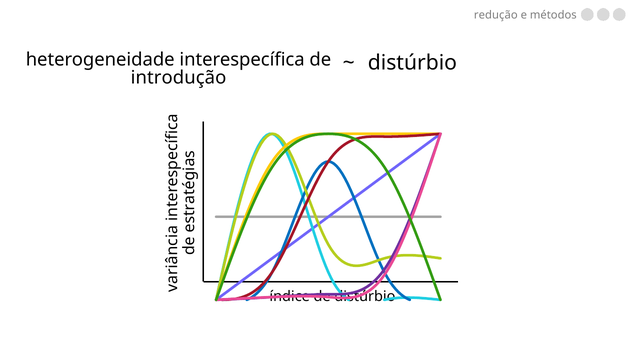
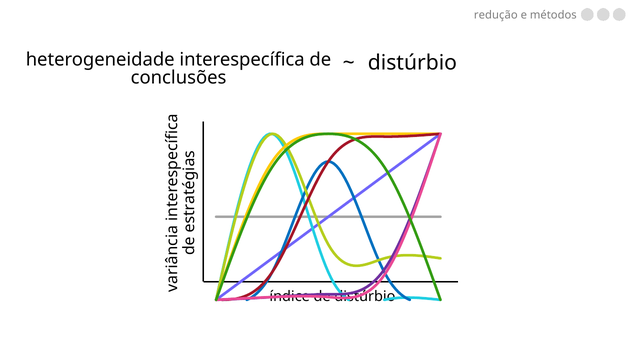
introdução: introdução -> conclusões (179, 78)
